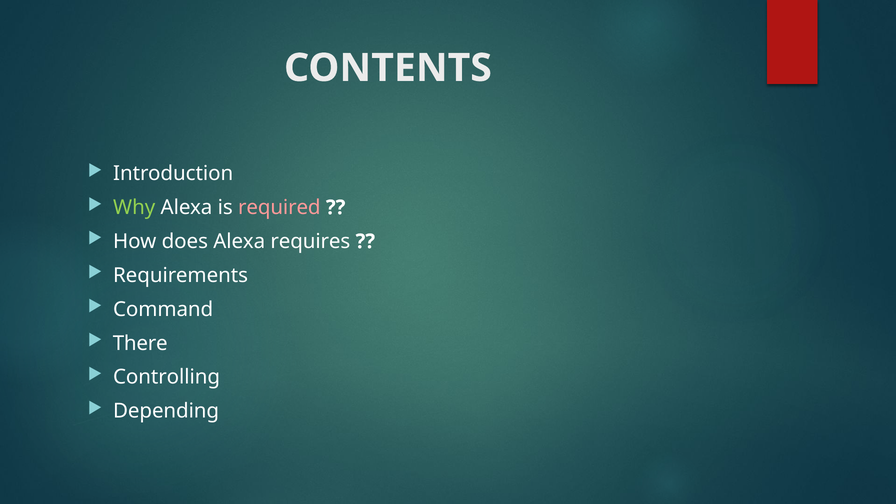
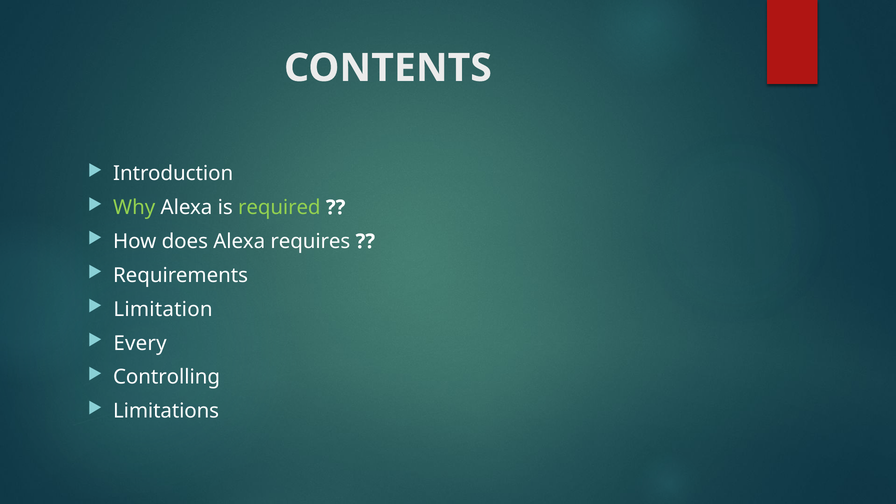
required colour: pink -> light green (279, 207)
Command: Command -> Limitation (163, 309)
There: There -> Every (140, 343)
Depending: Depending -> Limitations (166, 411)
